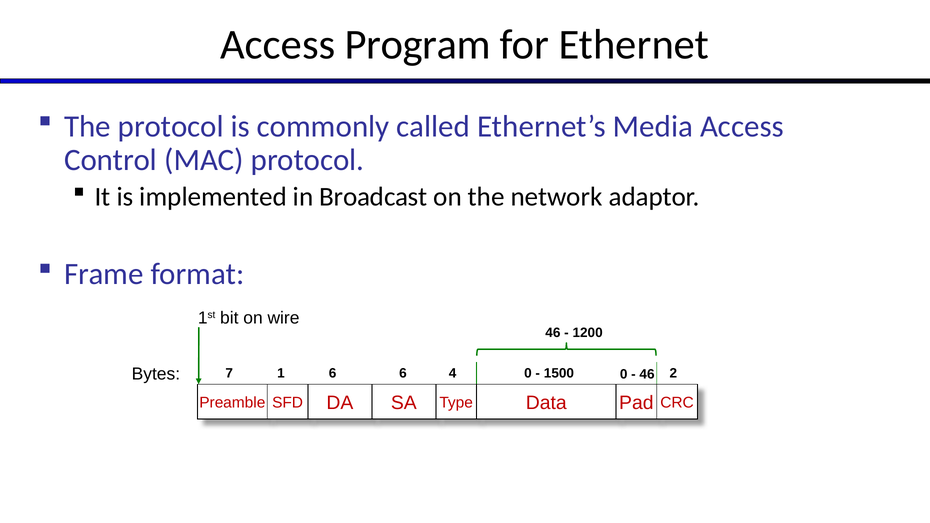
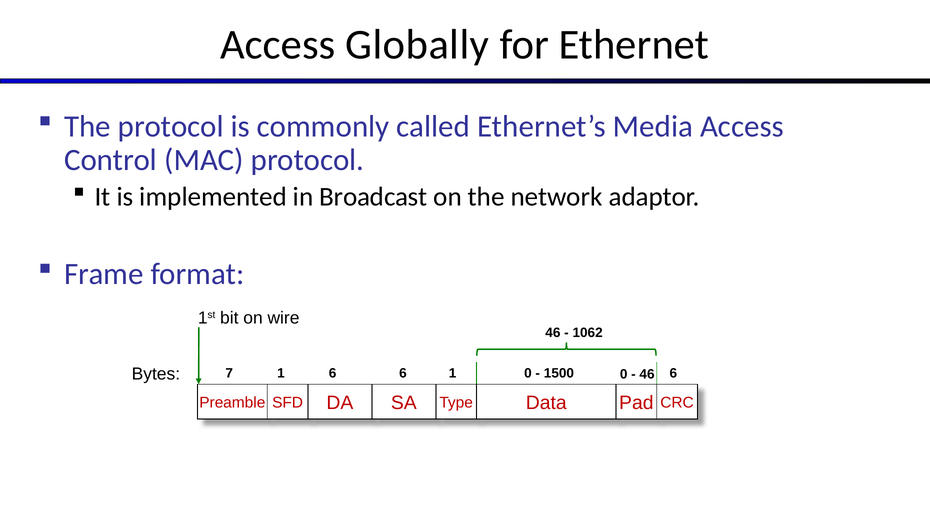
Program: Program -> Globally (417, 45)
1200: 1200 -> 1062 (588, 333)
6 4: 4 -> 1 (453, 374)
46 2: 2 -> 6 (673, 374)
